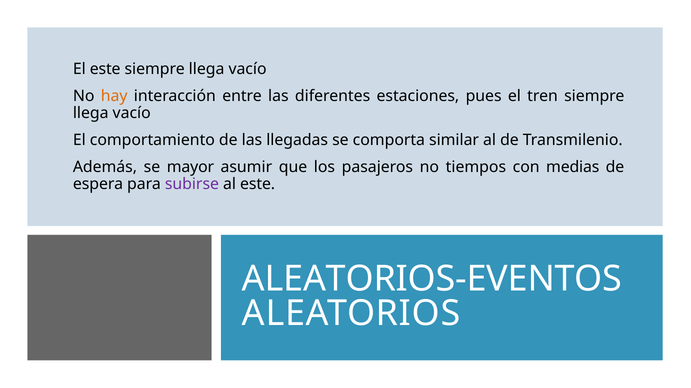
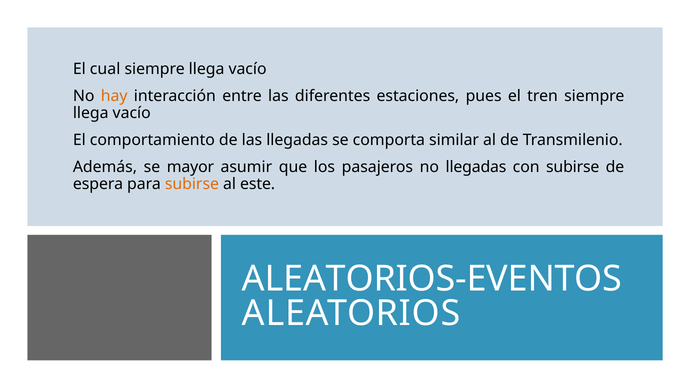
El este: este -> cual (105, 69)
no tiempos: tiempos -> llegadas (476, 168)
con medias: medias -> subirse (573, 168)
subirse colour: purple -> orange (192, 185)
